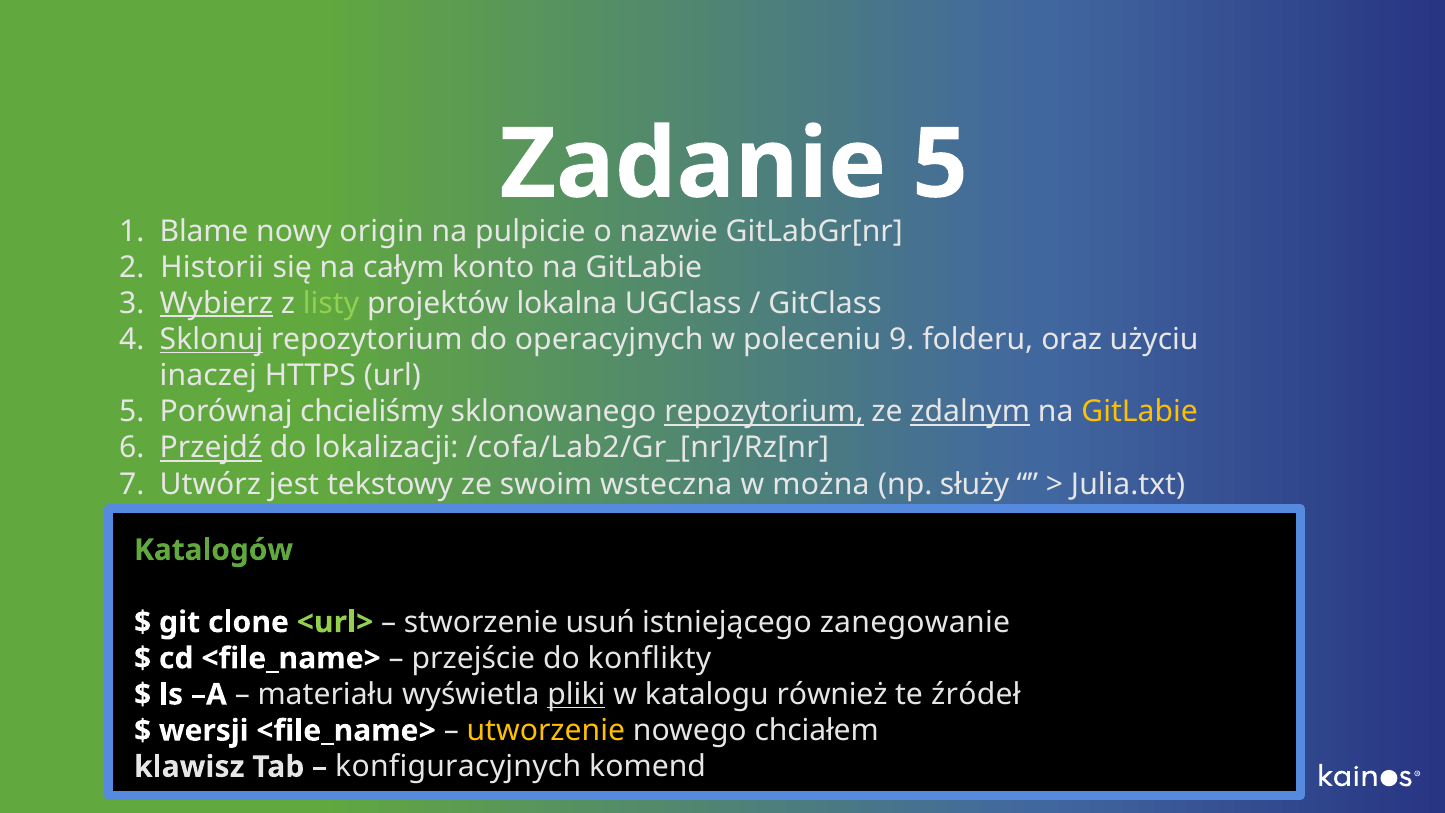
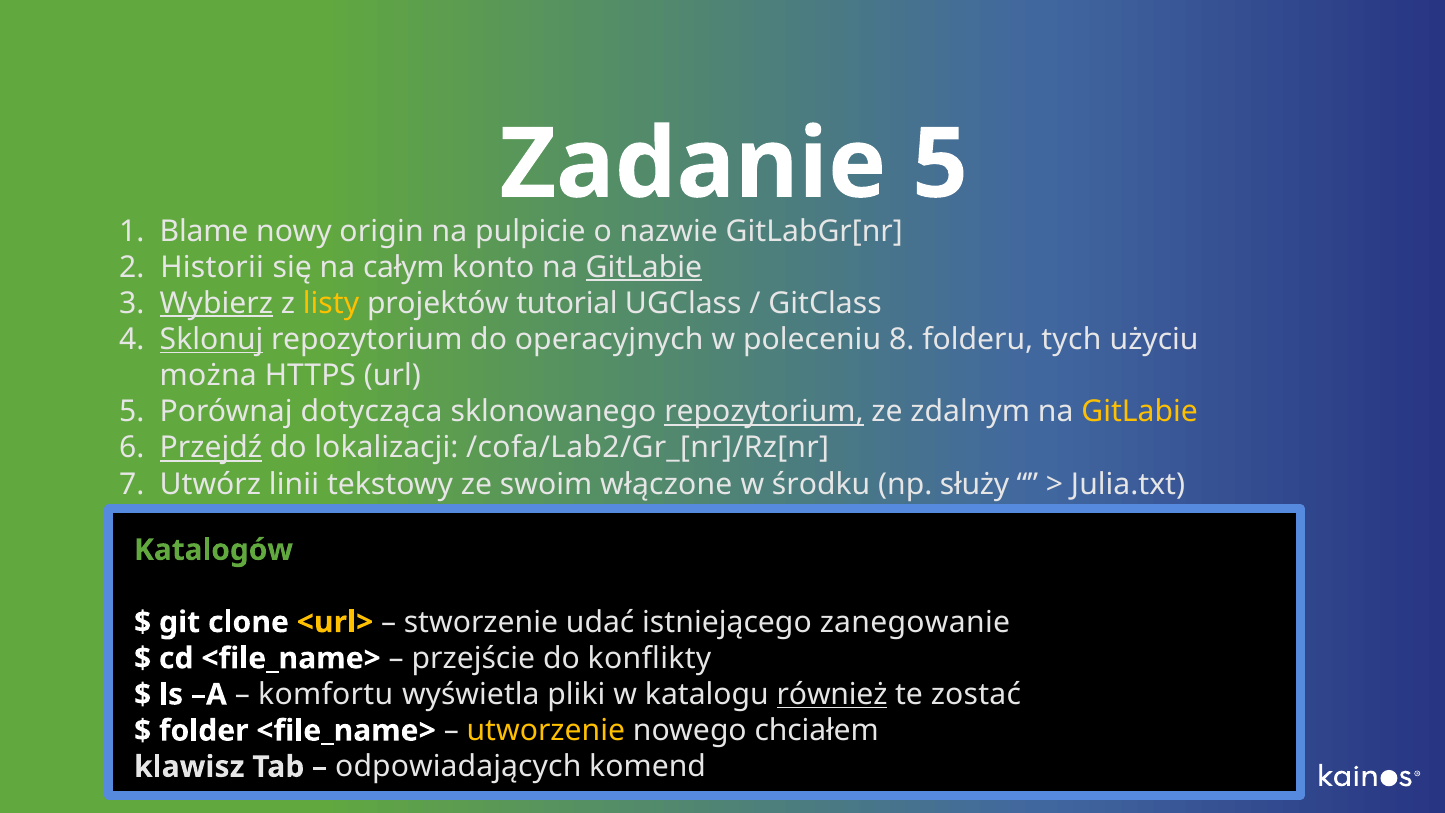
GitLabie underline: none -> present (644, 267)
listy colour: light green -> yellow (331, 303)
lokalna: lokalna -> tutorial (567, 303)
9: 9 -> 8 (902, 339)
oraz: oraz -> tych (1071, 339)
inaczej: inaczej -> można (208, 376)
chcieliśmy: chcieliśmy -> dotycząca (372, 412)
zdalnym underline: present -> none (970, 412)
jest: jest -> linii (294, 484)
wsteczna: wsteczna -> włączone (666, 484)
można: można -> środku (821, 484)
<url> colour: light green -> yellow (335, 622)
usuń: usuń -> udać (600, 622)
materiału: materiału -> komfortu (326, 694)
pliki underline: present -> none (576, 694)
również underline: none -> present (832, 694)
źródeł: źródeł -> zostać (976, 694)
wersji: wersji -> folder (204, 731)
konfiguracyjnych: konfiguracyjnych -> odpowiadających (458, 767)
